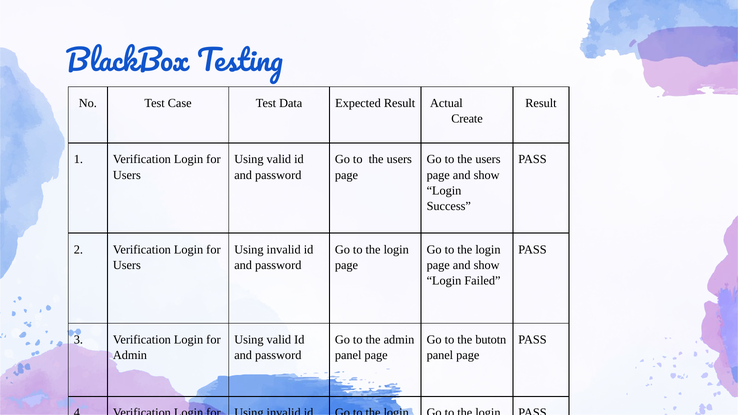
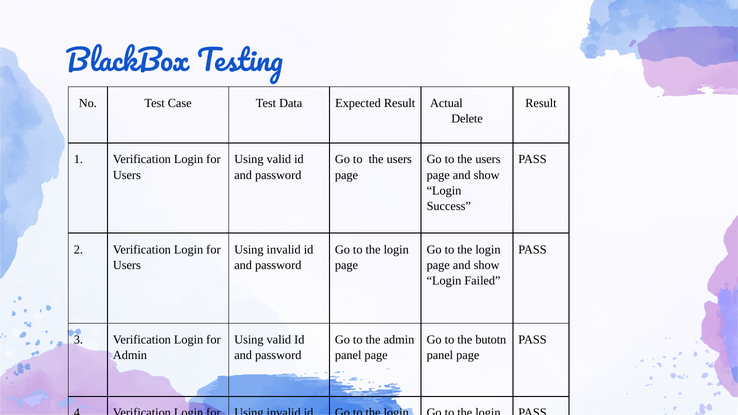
Create: Create -> Delete (467, 119)
